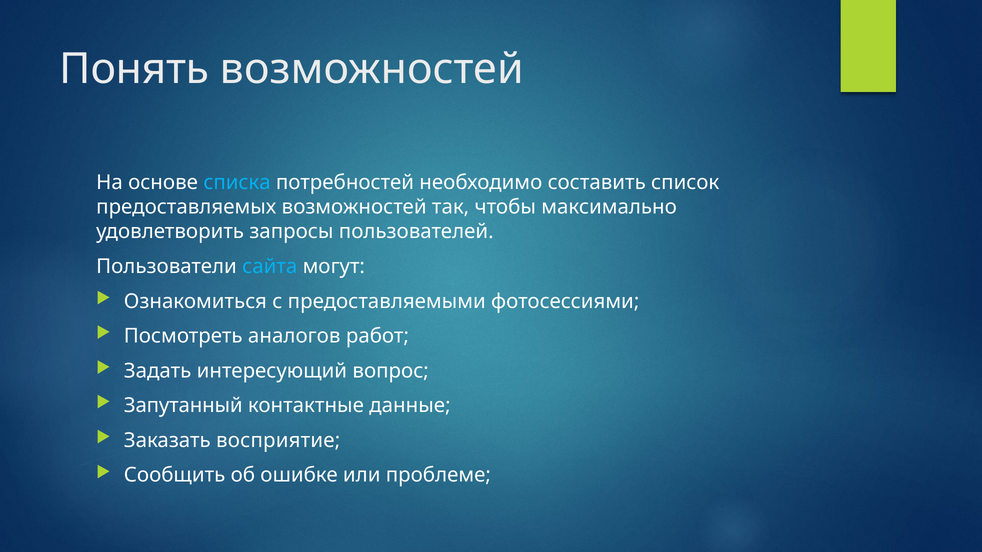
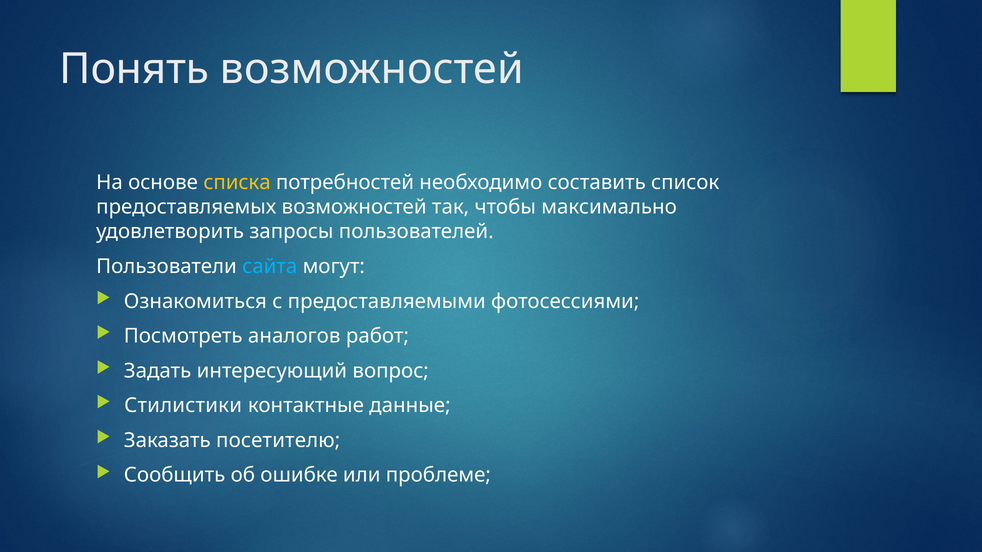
списка colour: light blue -> yellow (237, 183)
Запутанный: Запутанный -> Стилистики (183, 406)
восприятие: восприятие -> посетителю (278, 441)
